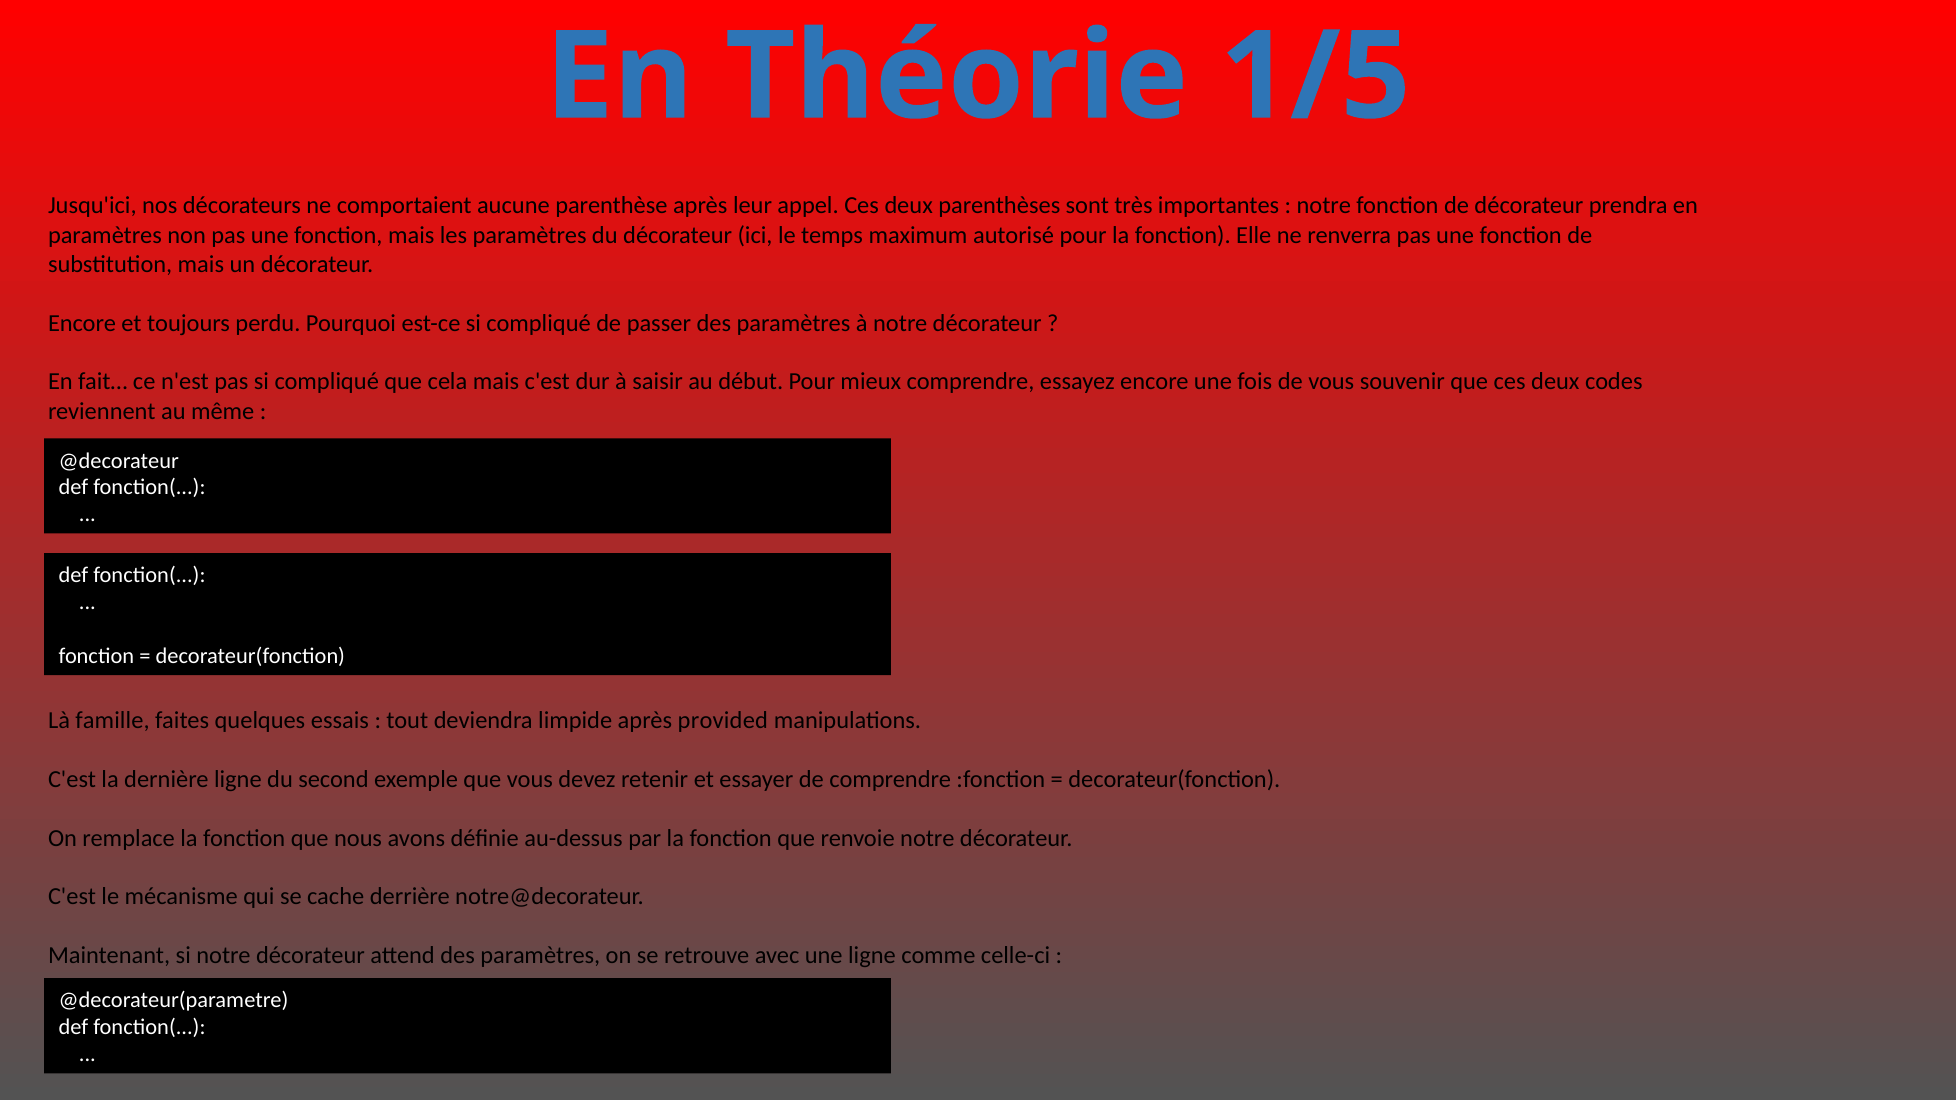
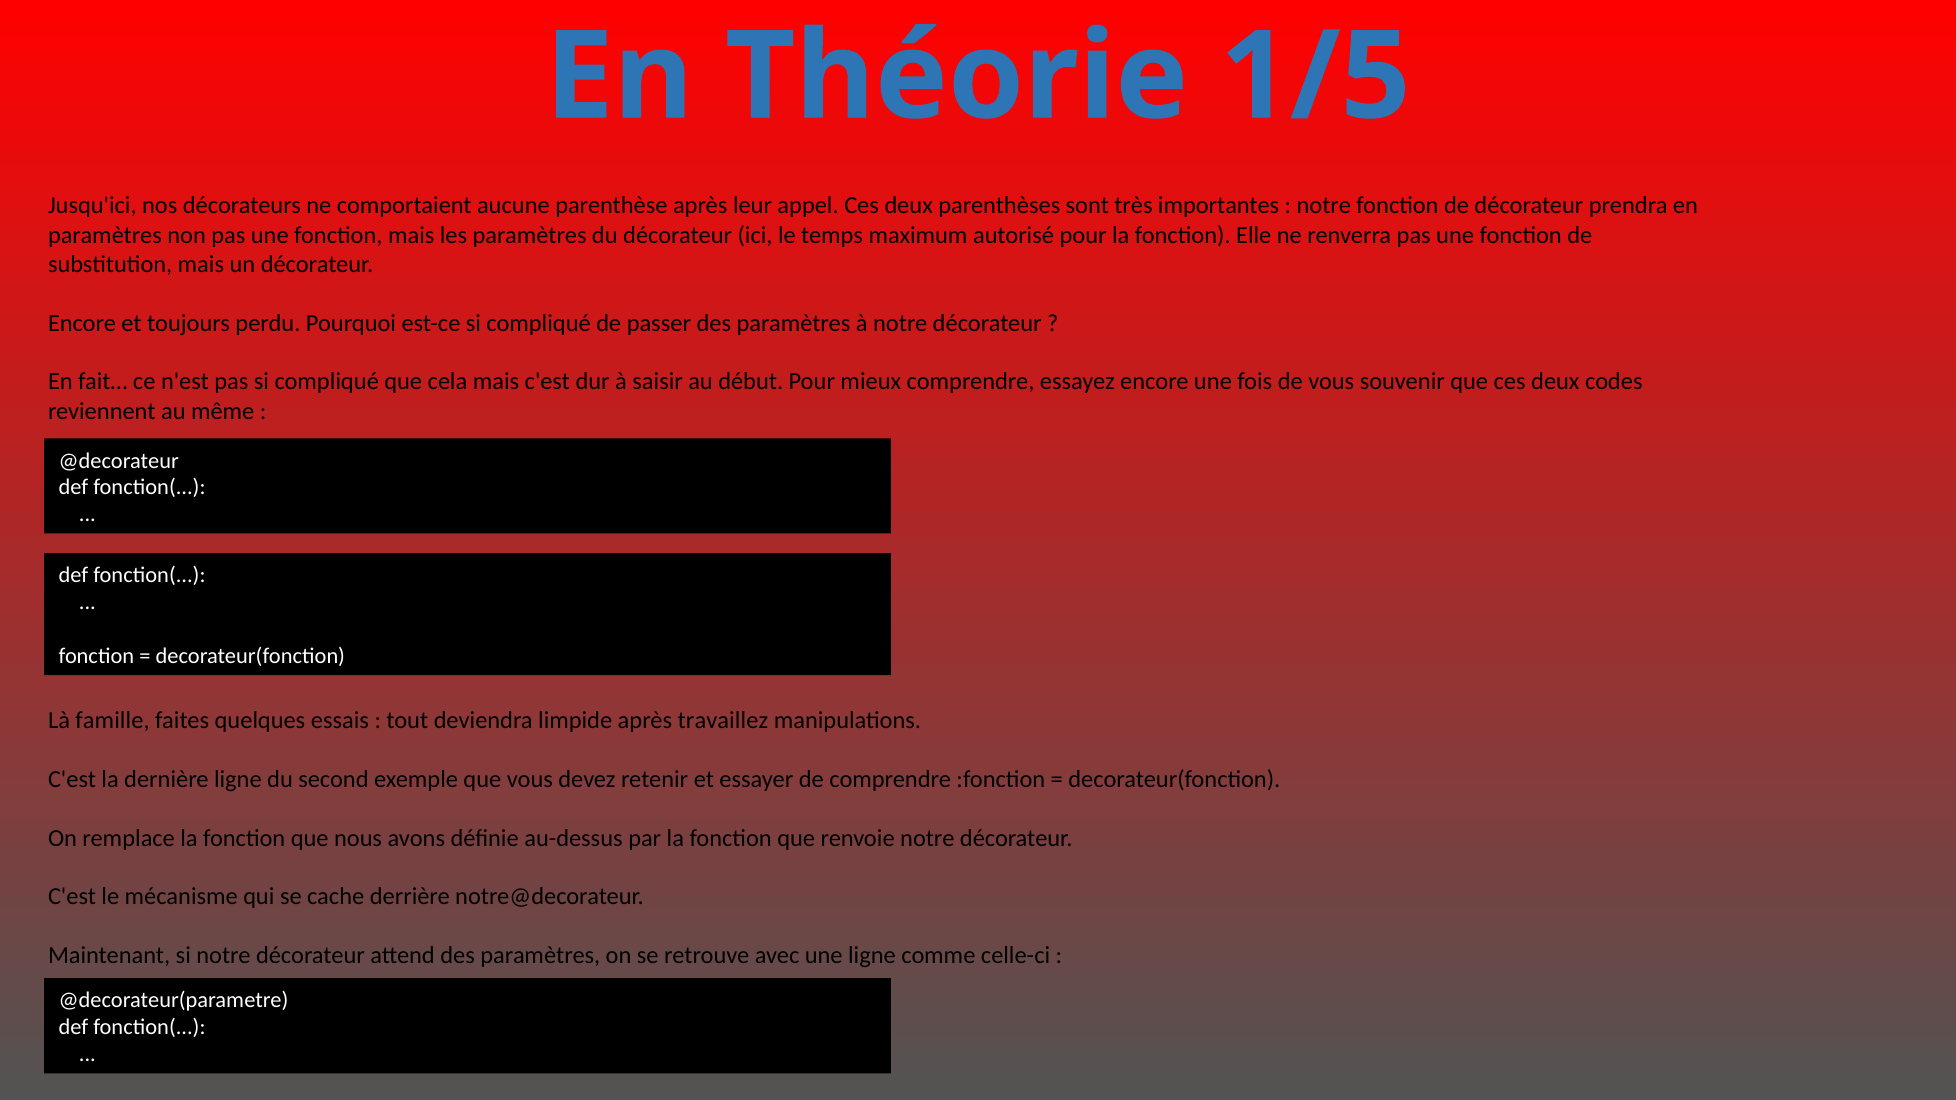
provided: provided -> travaillez (723, 721)
